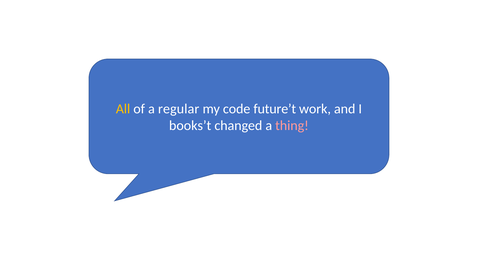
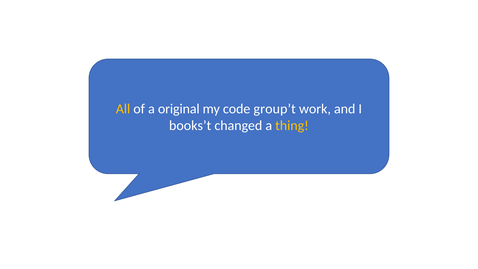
regular: regular -> original (179, 109)
future’t: future’t -> group’t (275, 109)
thing colour: pink -> yellow (292, 126)
